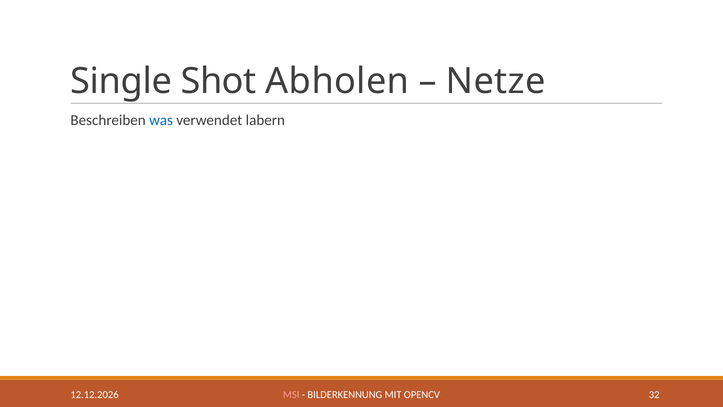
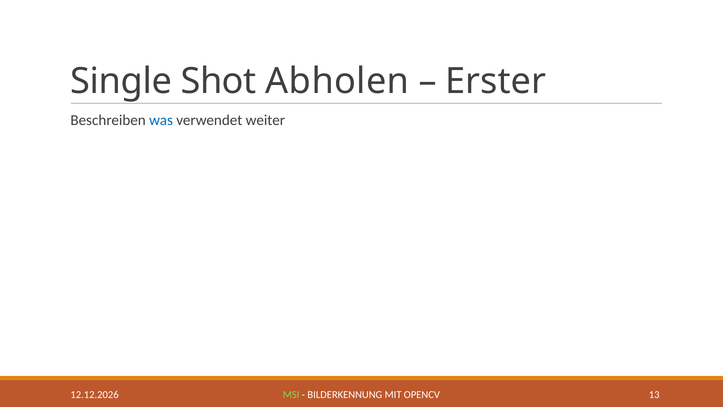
Netze: Netze -> Erster (496, 81)
labern: labern -> weiter (265, 120)
MSI colour: pink -> light green (291, 395)
32: 32 -> 13 (654, 395)
